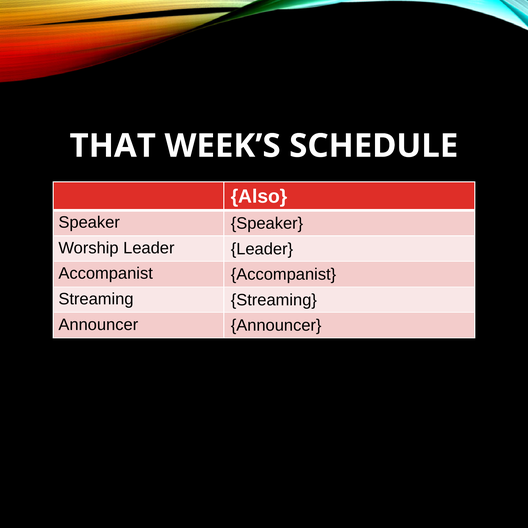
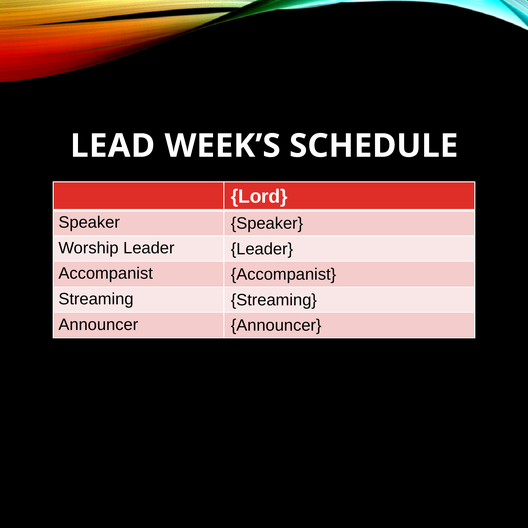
THAT: THAT -> LEAD (113, 146)
Also: Also -> Lord (259, 196)
